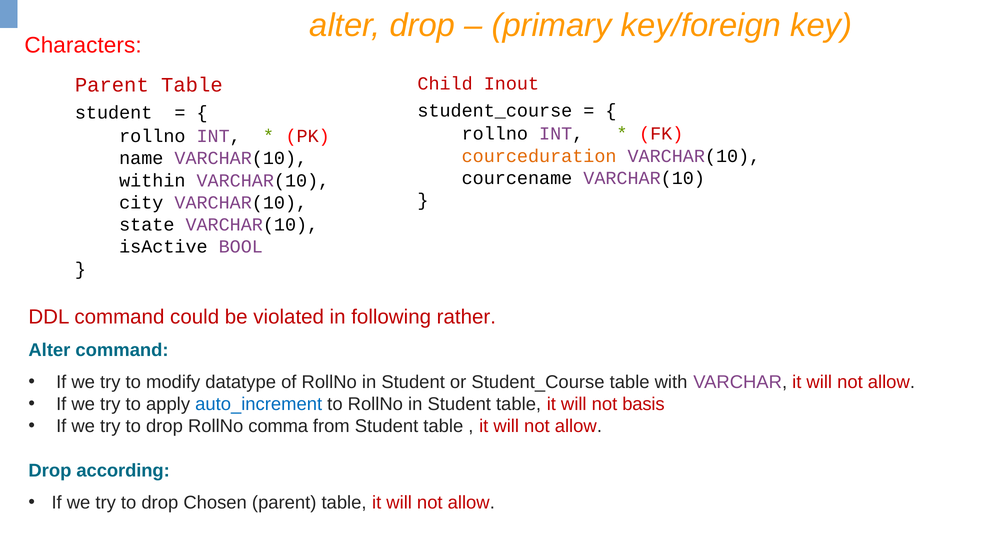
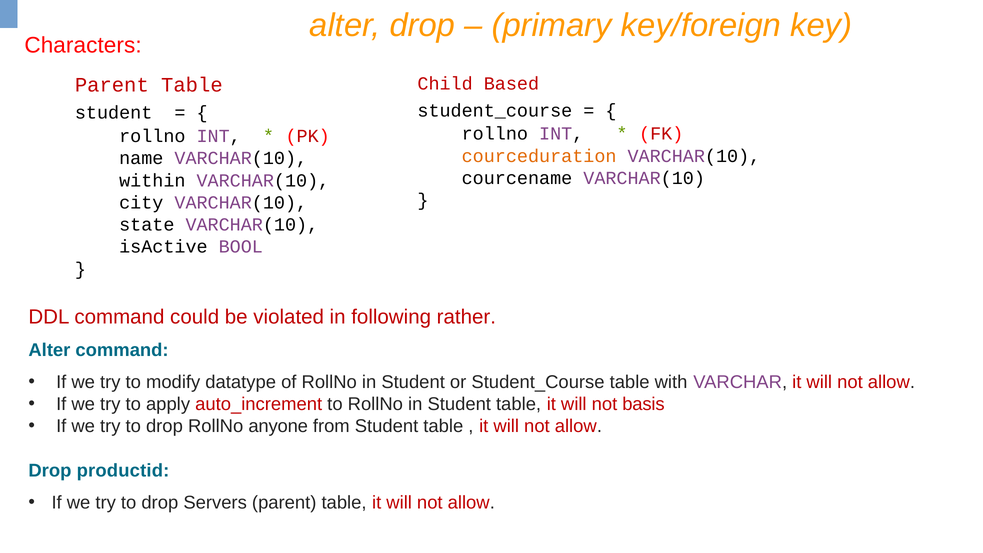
Inout: Inout -> Based (511, 83)
auto_increment colour: blue -> red (259, 404)
comma: comma -> anyone (278, 426)
according: according -> productid (123, 470)
Chosen: Chosen -> Servers (215, 502)
